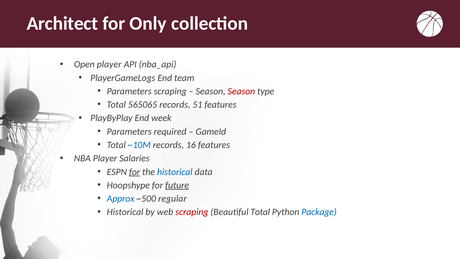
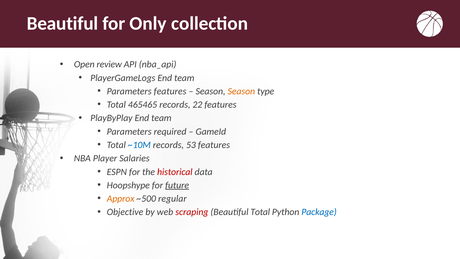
Architect: Architect -> Beautiful (62, 24)
Open player: player -> review (109, 64)
Parameters scraping: scraping -> features (170, 91)
Season colour: red -> orange (241, 91)
565065: 565065 -> 465465 (143, 105)
51: 51 -> 22 (197, 105)
PlayByPlay End week: week -> team (161, 118)
16: 16 -> 53 (191, 145)
for underline: present -> none (135, 172)
historical colour: blue -> red (175, 172)
Approx colour: blue -> orange (121, 199)
Historical: Historical -> Objective (125, 212)
